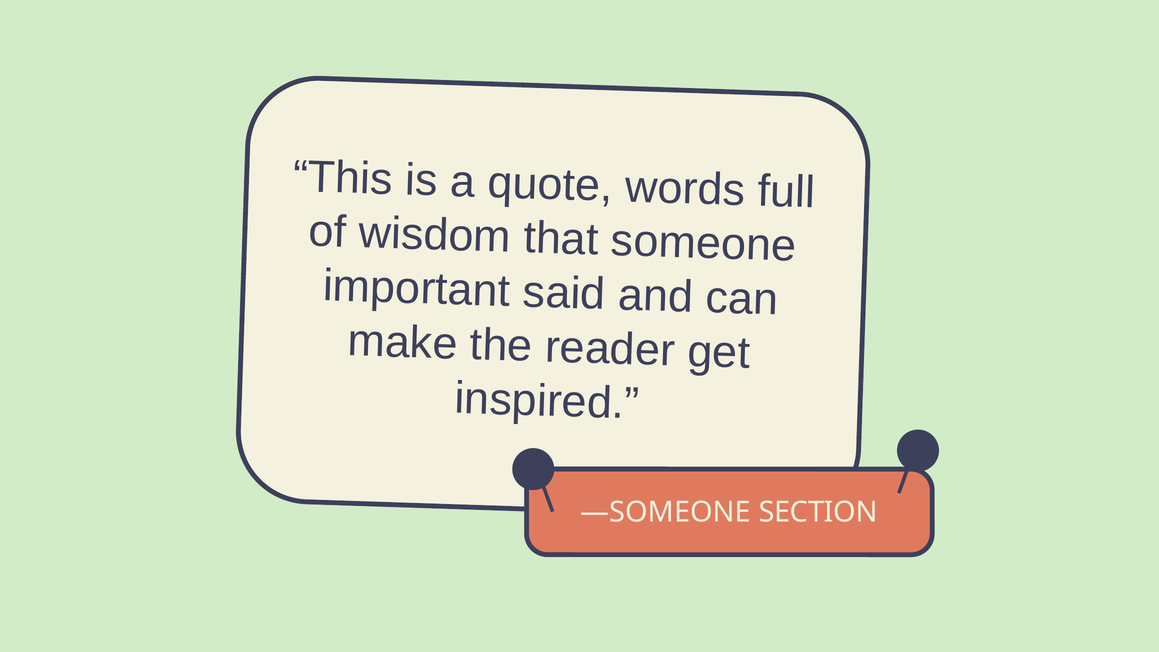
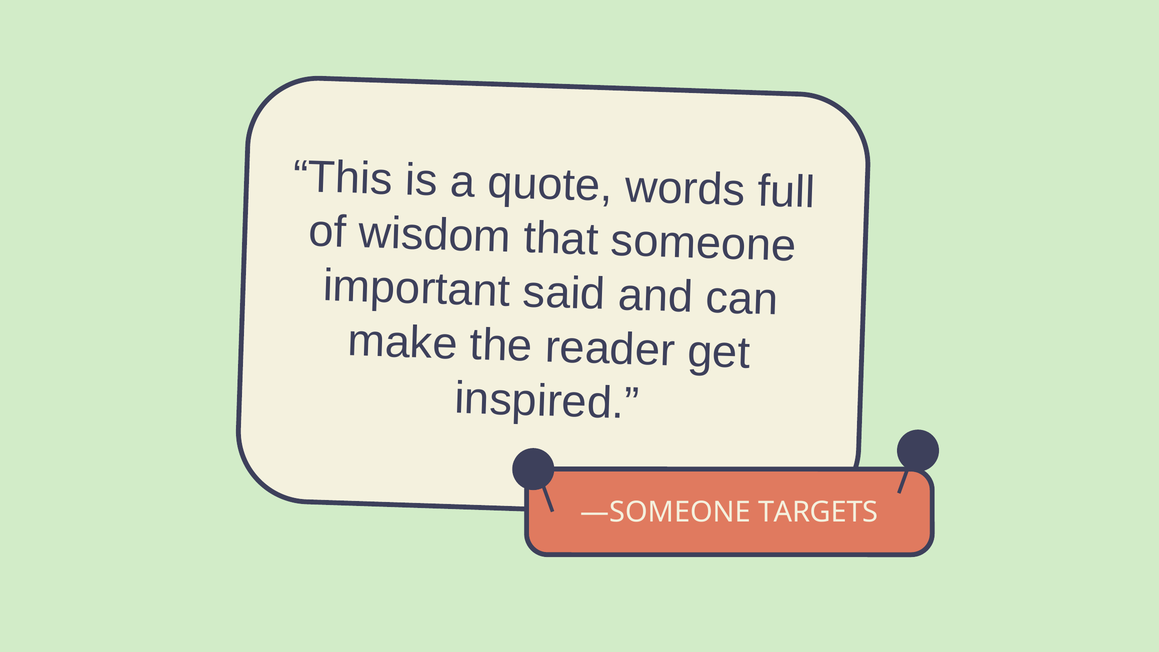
SECTION: SECTION -> TARGETS (818, 512)
